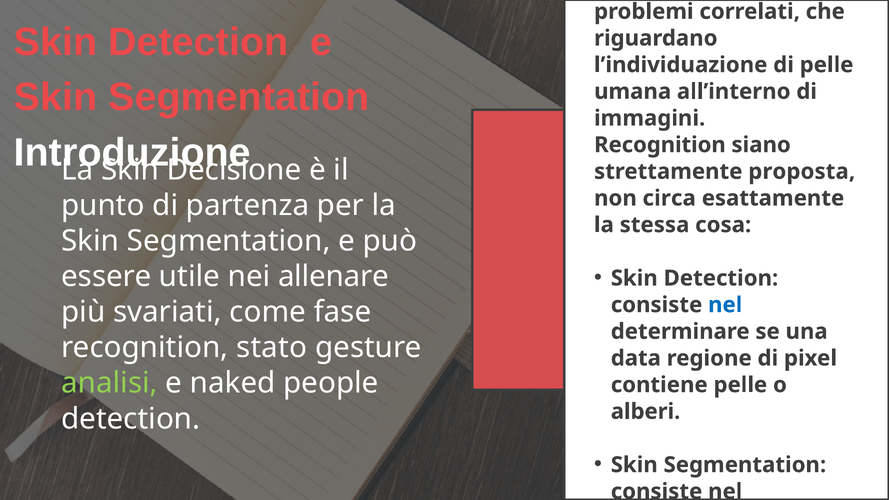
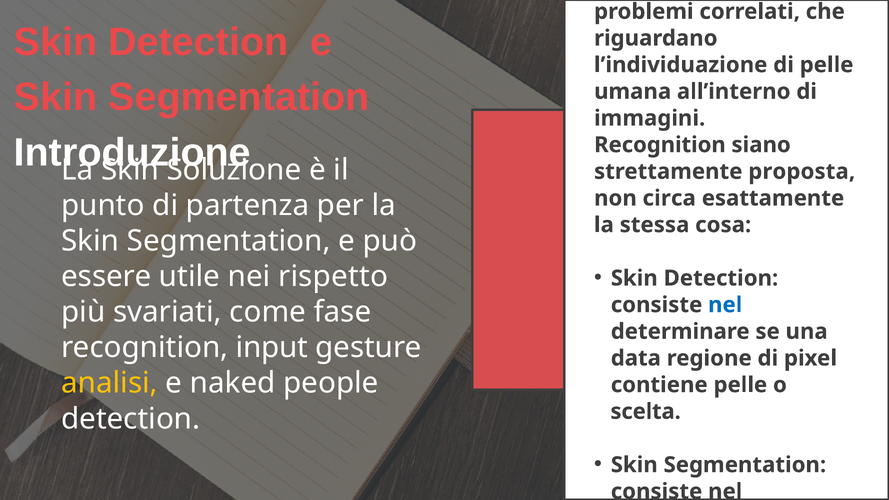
Decisione: Decisione -> Soluzione (234, 170)
allenare: allenare -> rispetto (333, 277)
stato: stato -> input (272, 348)
analisi colour: light green -> yellow (109, 383)
alberi: alberi -> scelta (646, 412)
